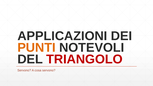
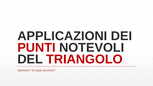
PUNTI colour: orange -> red (36, 48)
